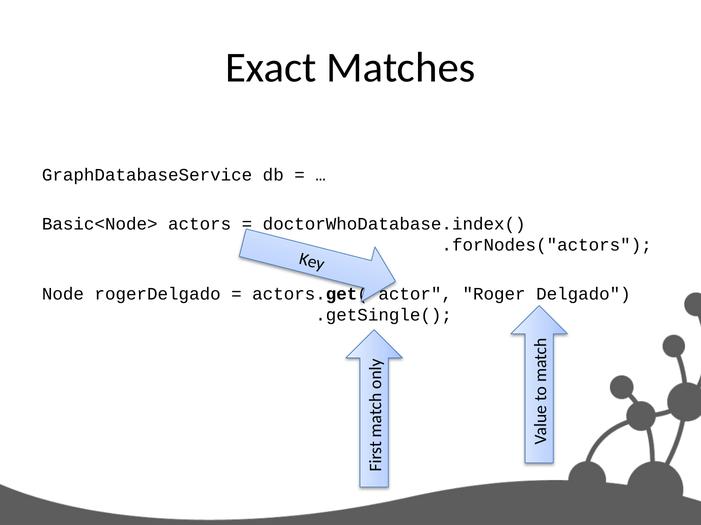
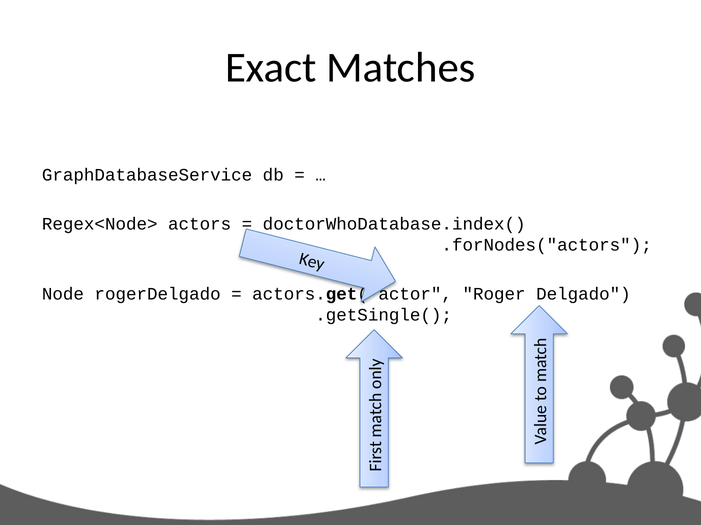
Basic<Node>: Basic<Node> -> Regex<Node> (100, 224)
